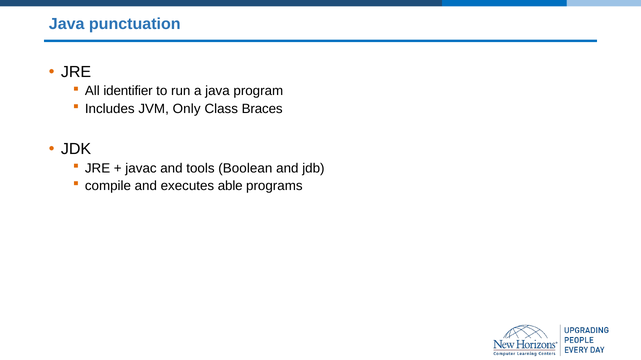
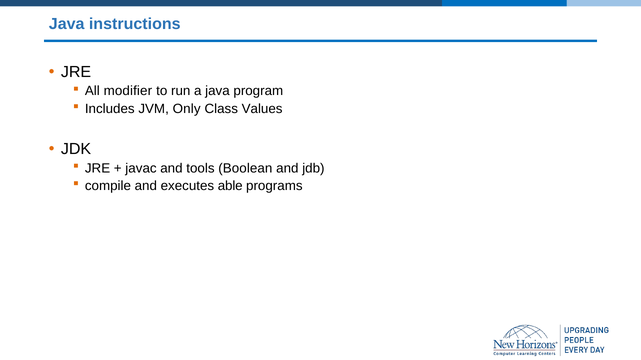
punctuation: punctuation -> instructions (135, 24)
identifier: identifier -> modifier (128, 91)
Braces: Braces -> Values (262, 109)
